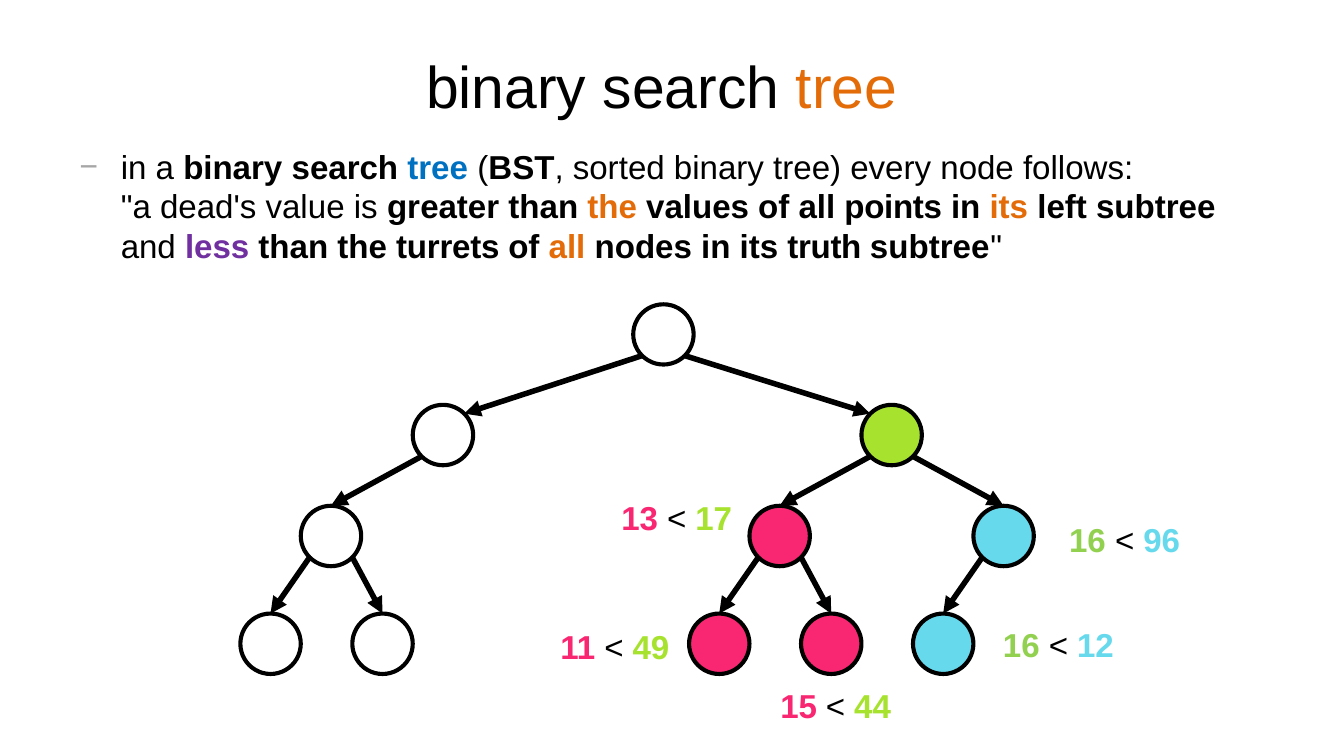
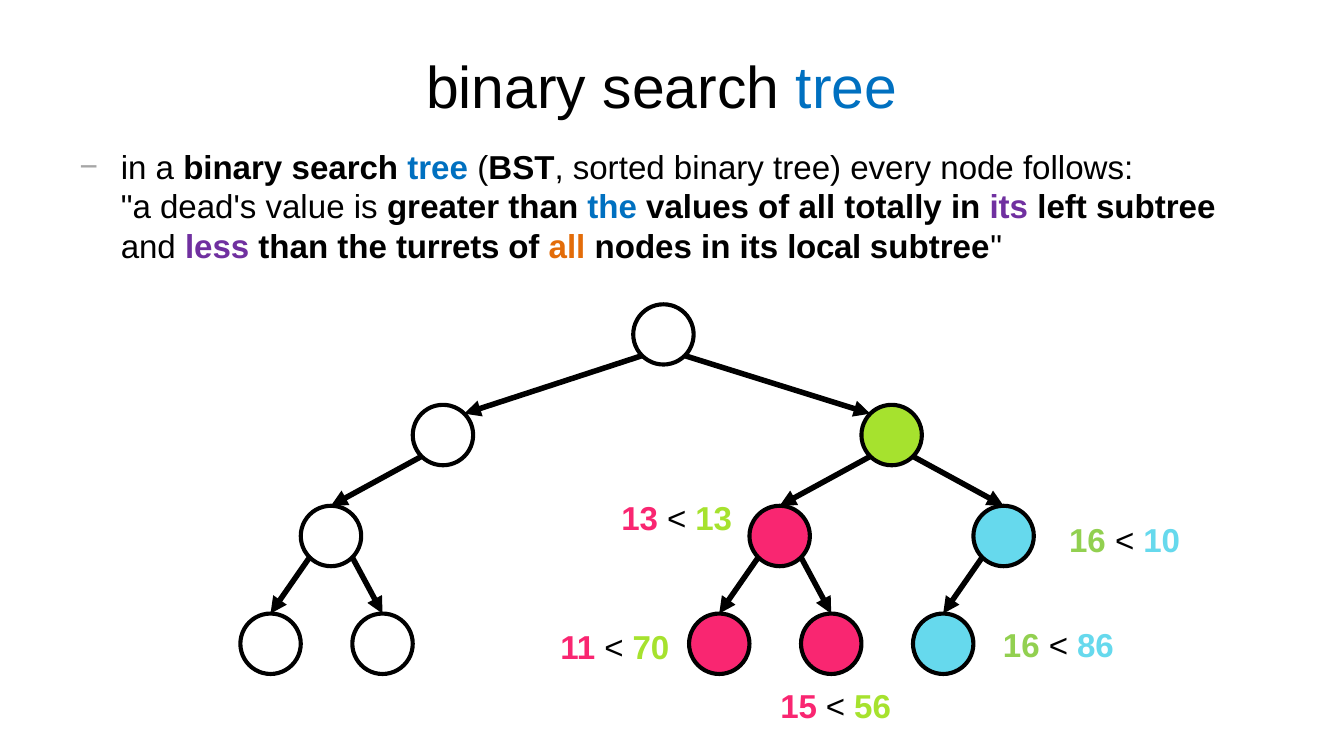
tree colour: orange -> blue (846, 89)
the colour: orange -> blue (612, 208)
points: points -> totally (893, 208)
its colour: orange -> purple (1009, 208)
truth: truth -> local (824, 248)
17: 17 -> 13 (714, 519)
96: 96 -> 10 (1162, 541)
12: 12 -> 86 (1096, 646)
49: 49 -> 70 (651, 649)
44: 44 -> 56 (873, 707)
